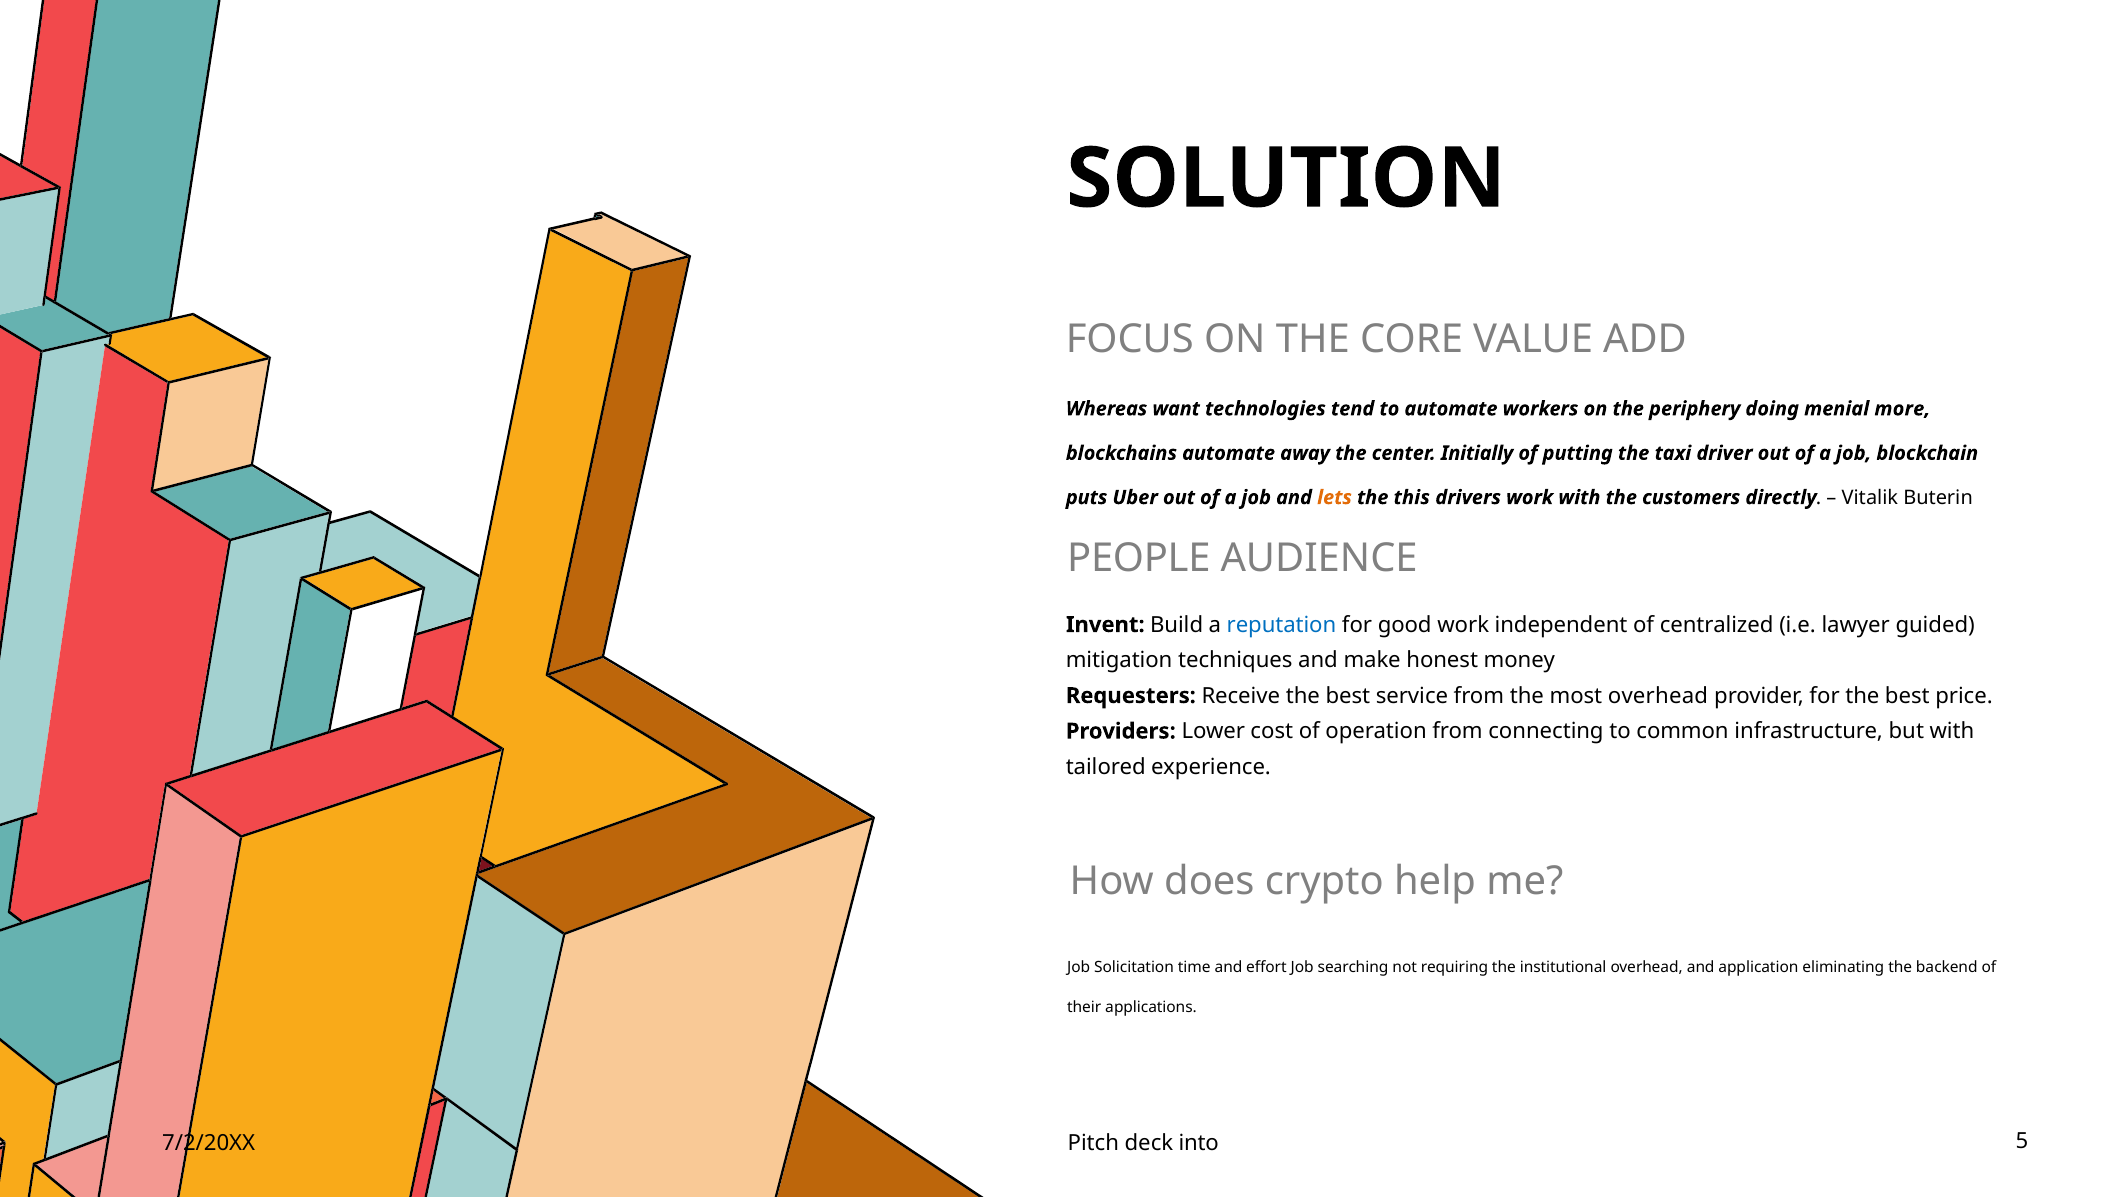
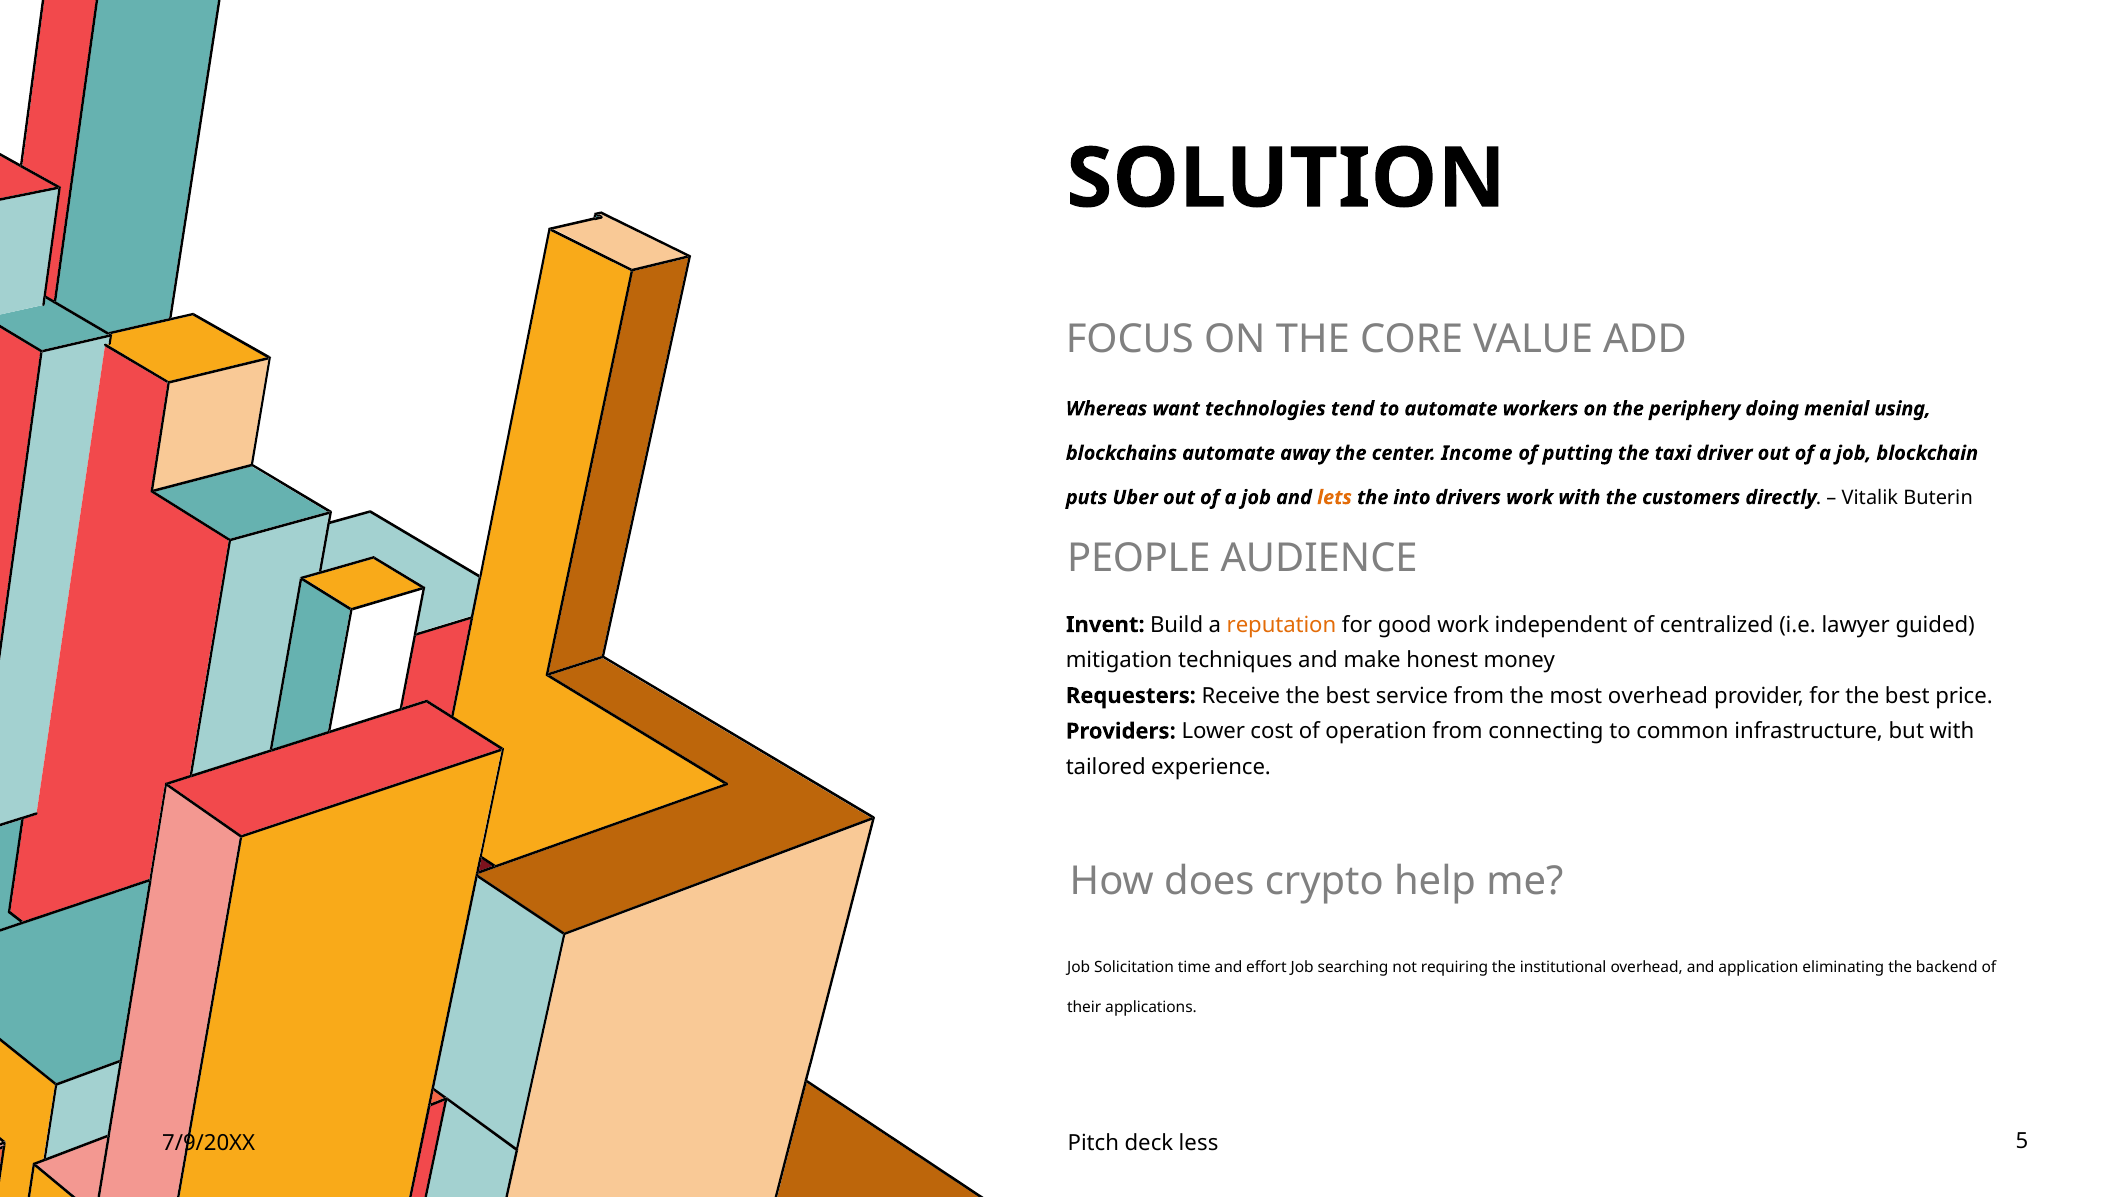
more: more -> using (1903, 409)
Initially: Initially -> Income (1477, 453)
this: this -> into (1412, 498)
reputation colour: blue -> orange (1281, 625)
7/2/20XX: 7/2/20XX -> 7/9/20XX (209, 1143)
into: into -> less (1199, 1143)
